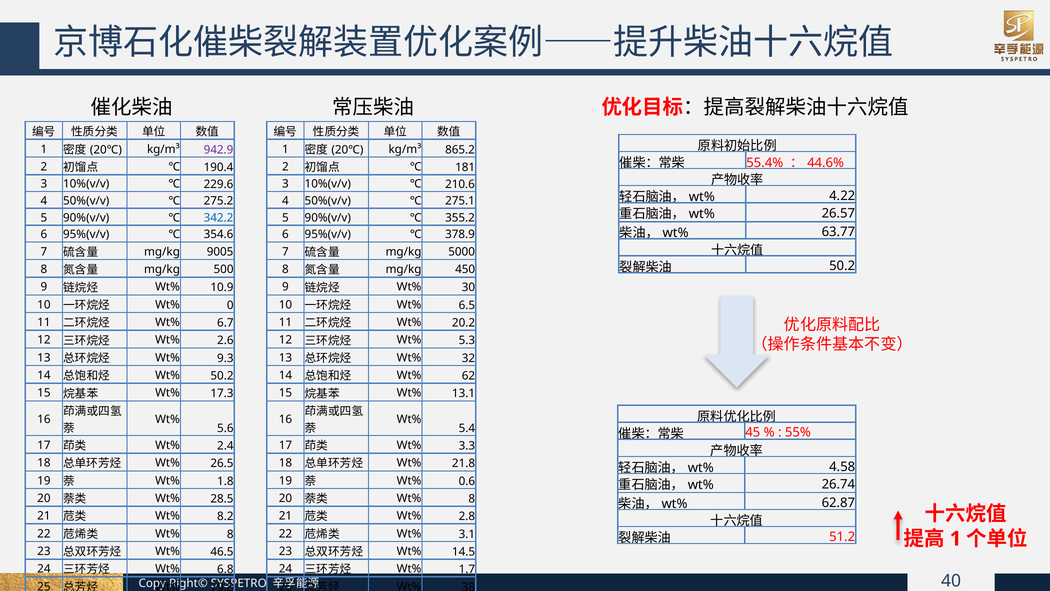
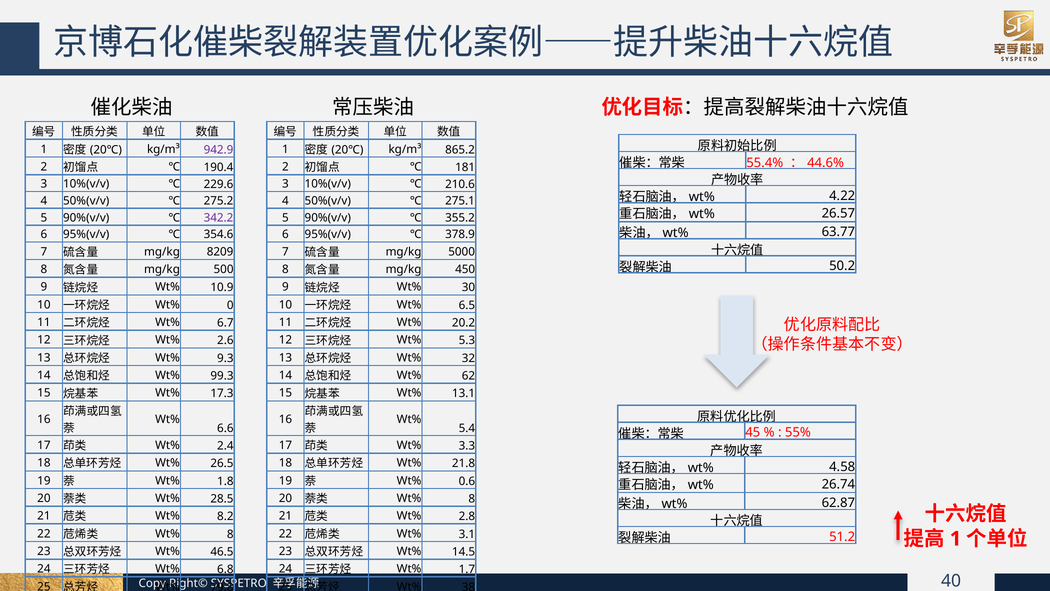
342.2 colour: blue -> purple (219, 218)
9005: 9005 -> 8209 (220, 252)
Wt% 50.2: 50.2 -> 99.3 (222, 376)
5.6: 5.6 -> 6.6 (225, 428)
